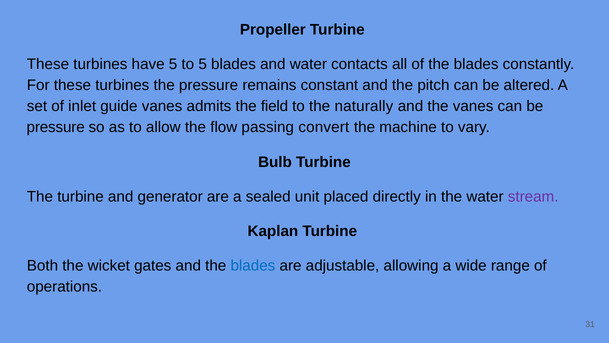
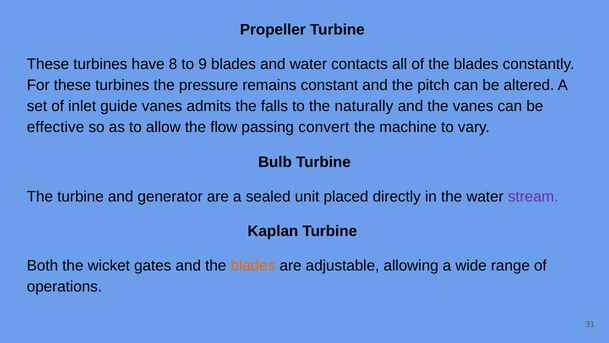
have 5: 5 -> 8 (173, 64)
to 5: 5 -> 9 (203, 64)
field: field -> falls (274, 106)
pressure: pressure -> effective (56, 127)
blades colour: blue -> orange (253, 265)
